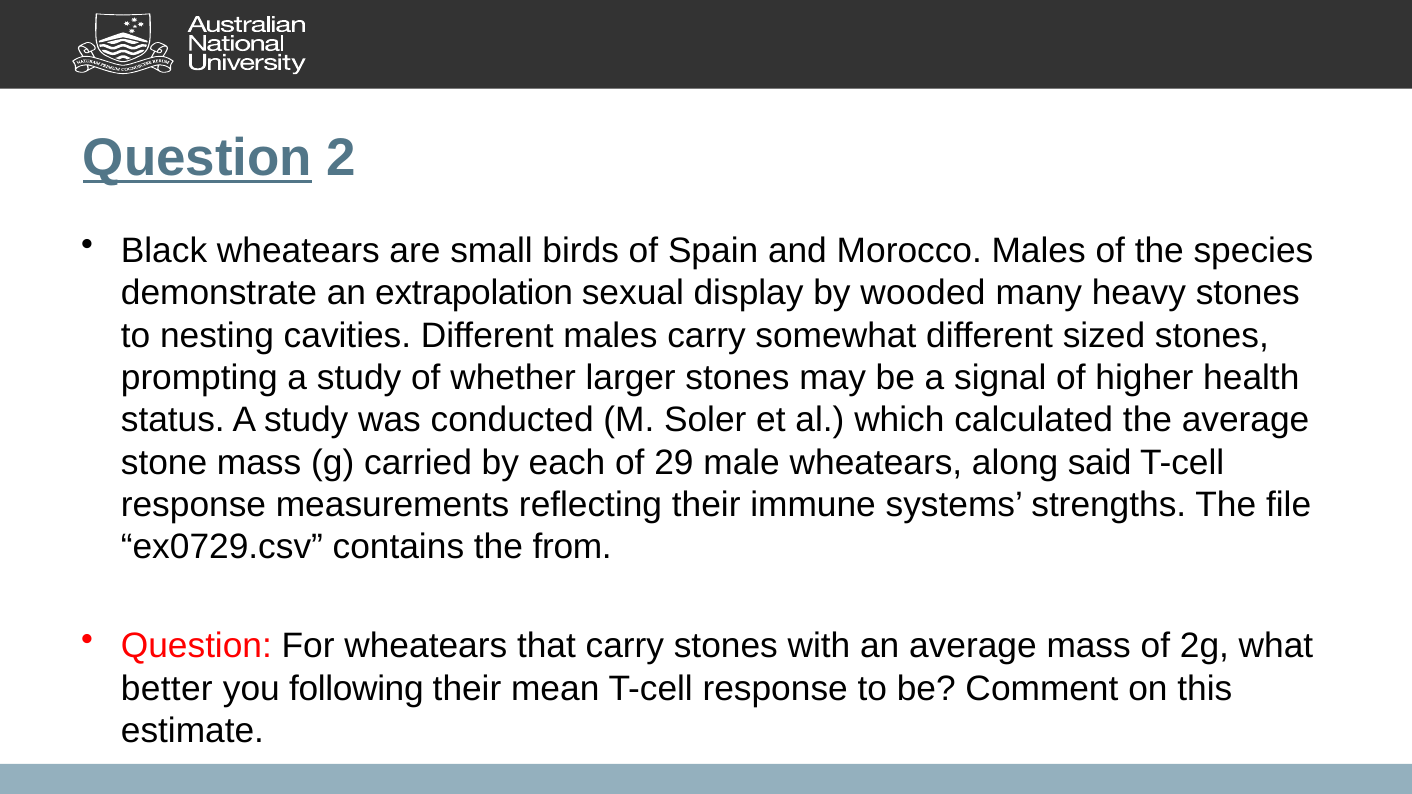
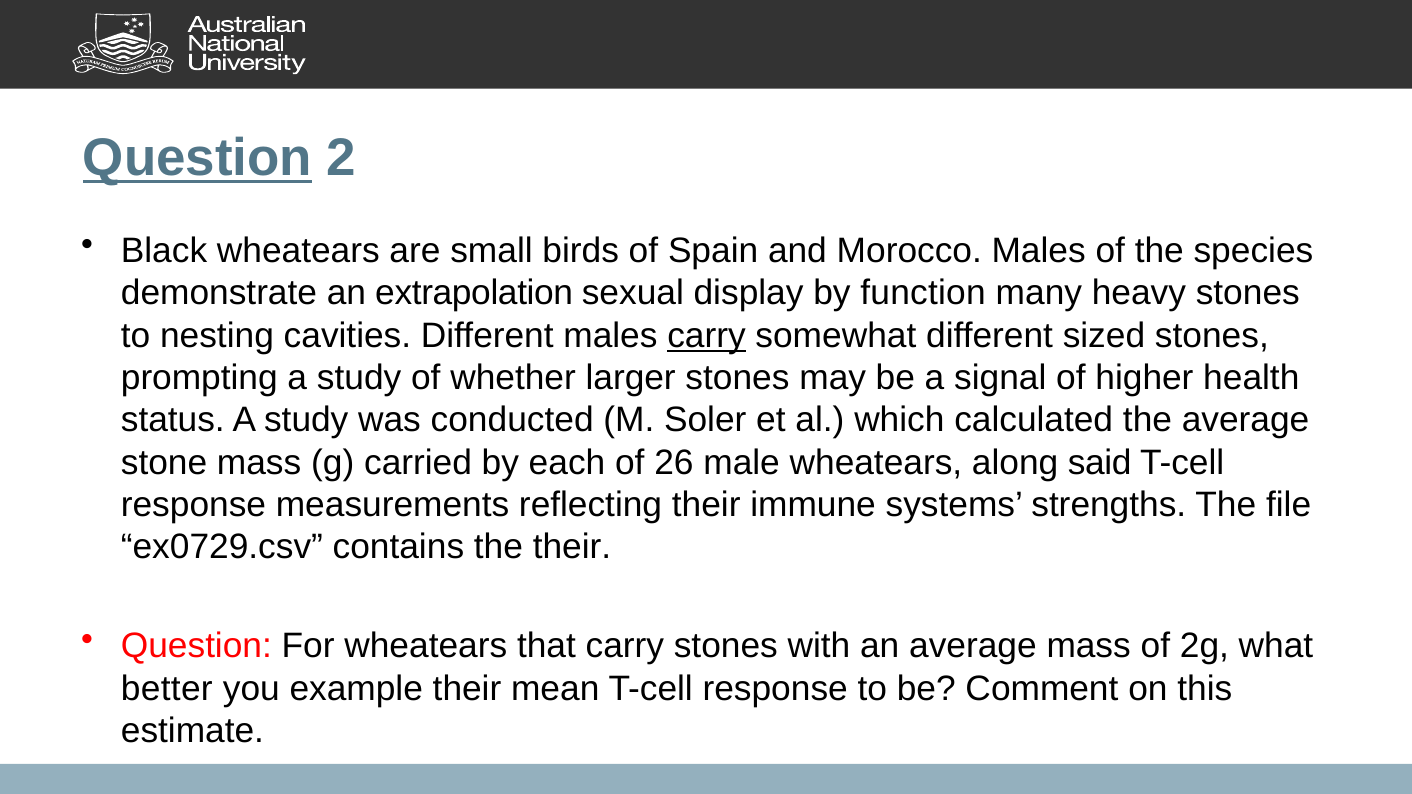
wooded: wooded -> function (923, 293)
carry underline: none -> present (707, 336)
29: 29 -> 26 (674, 463)
the from: from -> their (572, 547)
following: following -> example (356, 689)
